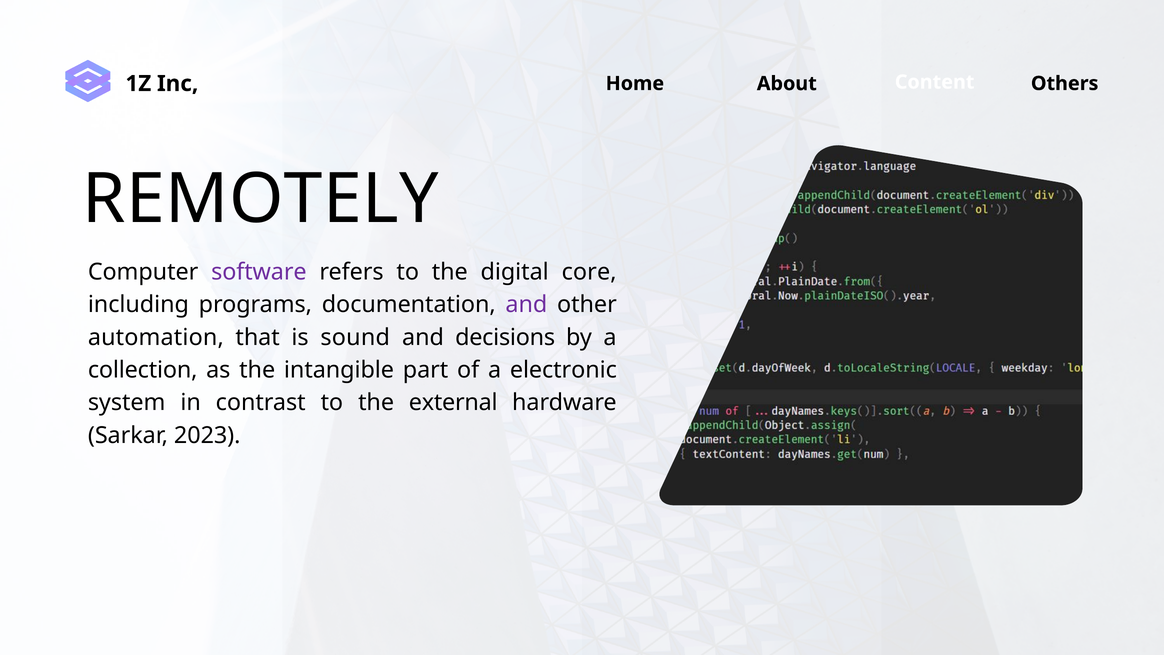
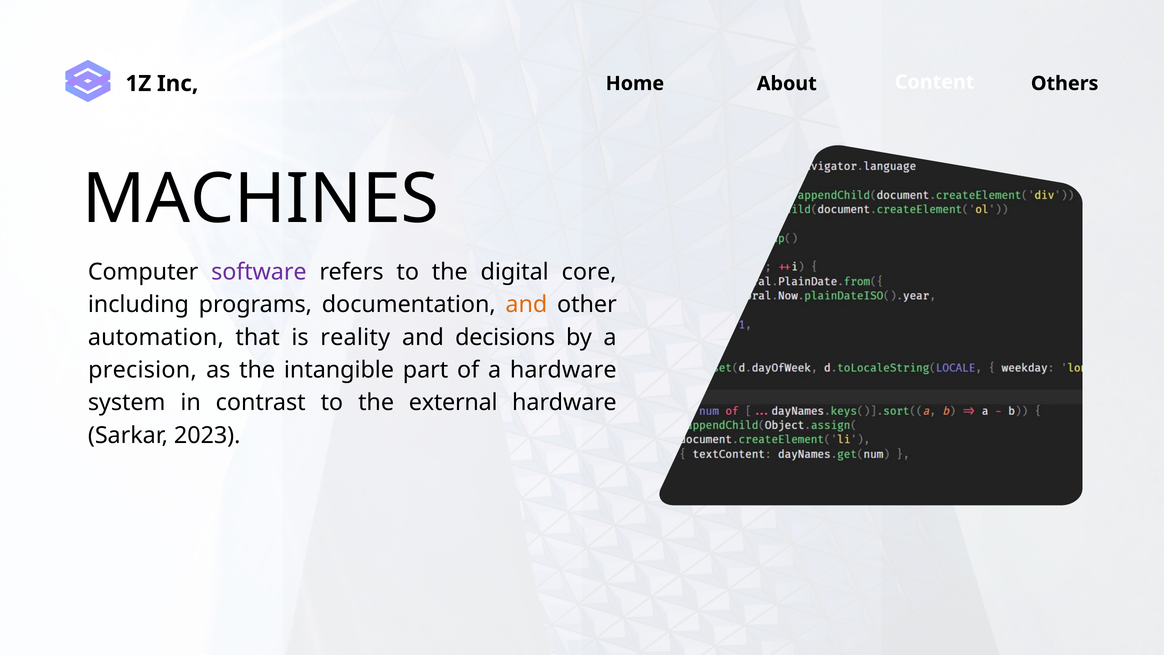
REMOTELY: REMOTELY -> MACHINES (261, 199)
and colour: purple -> orange (526, 305)
sound: sound -> reality (355, 337)
collection: collection -> precision (142, 370)
a electronic: electronic -> hardware (563, 370)
